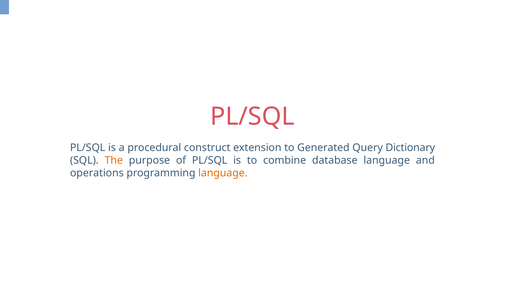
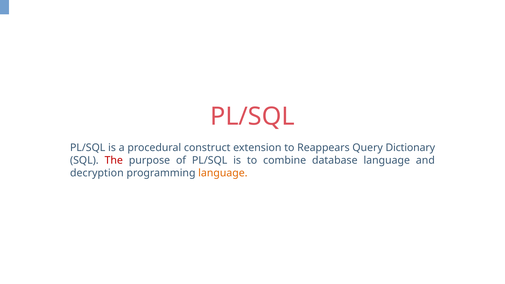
Generated: Generated -> Reappears (323, 148)
The colour: orange -> red (114, 160)
operations: operations -> decryption (97, 173)
